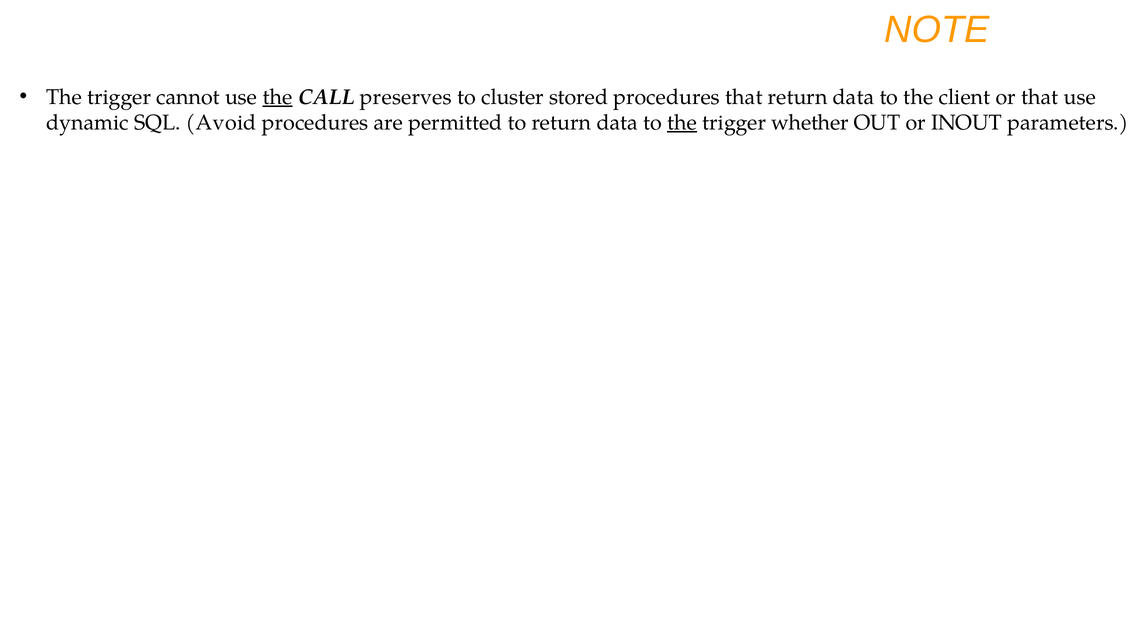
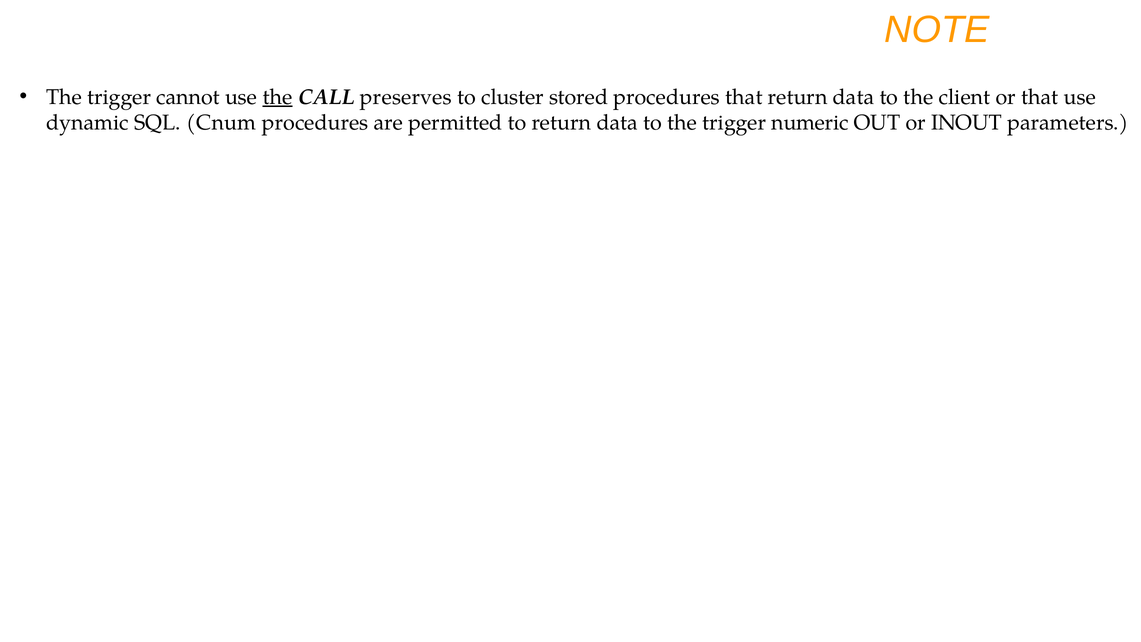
Avoid: Avoid -> Cnum (221, 123)
the underline: present -> none (682, 123)
whether: whether -> numeric (810, 123)
